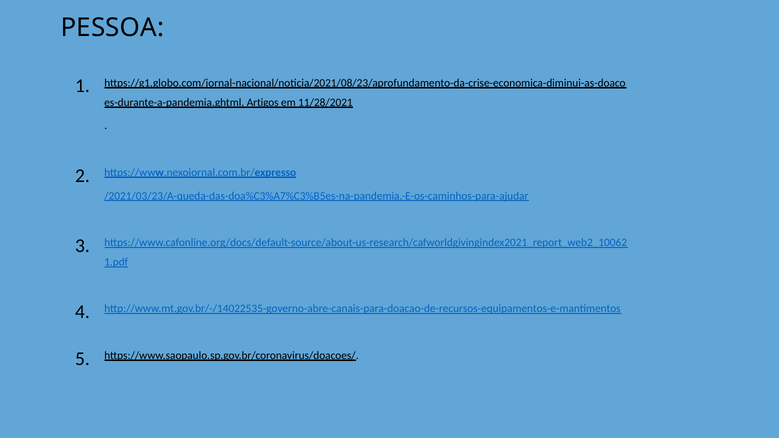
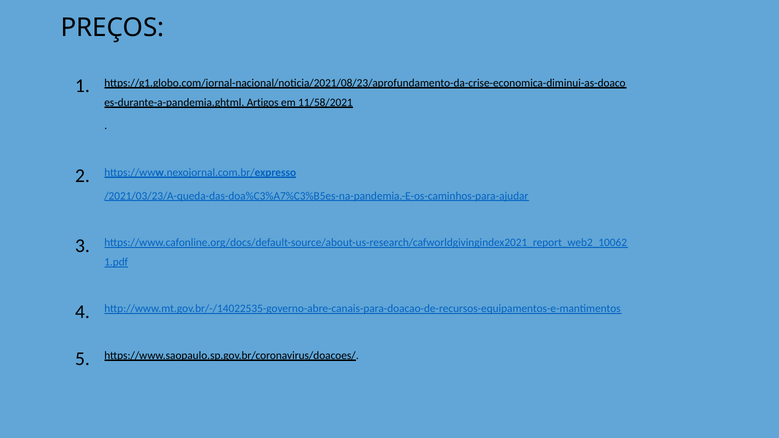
PESSOA: PESSOA -> PREÇOS (112, 27)
11/28/2021: 11/28/2021 -> 11/58/2021 (325, 102)
